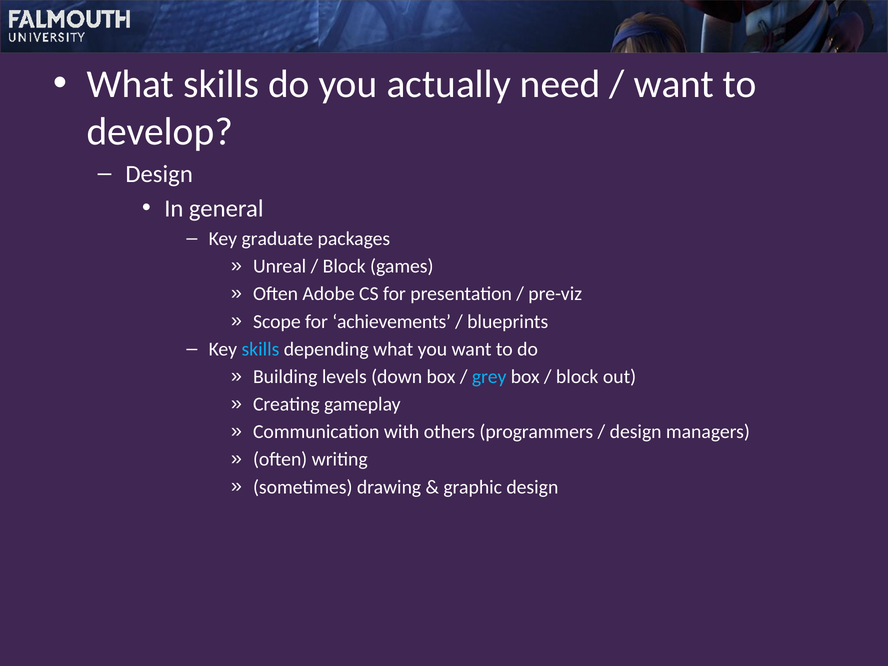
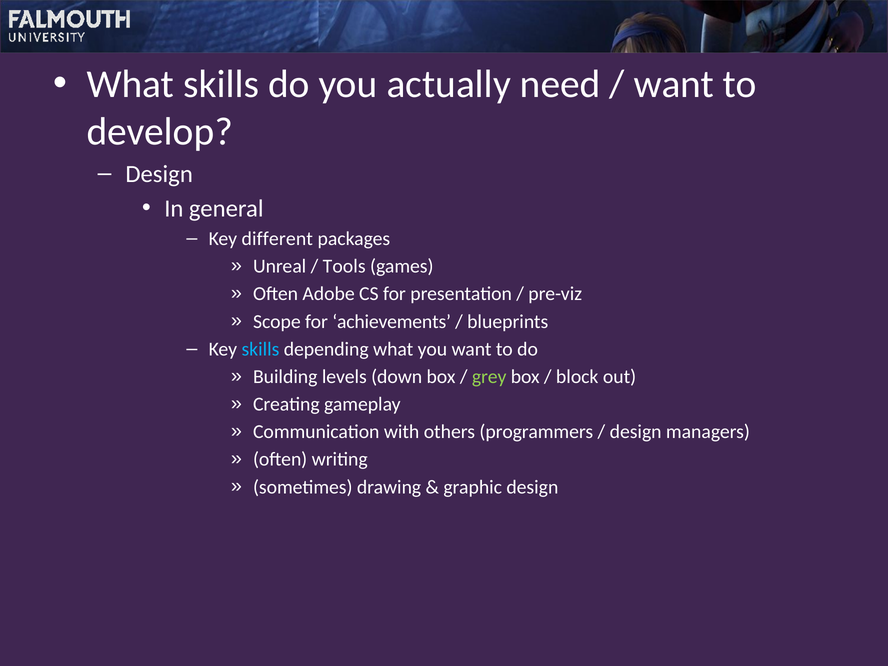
graduate: graduate -> different (277, 239)
Block: Block -> Tools (344, 266)
grey colour: light blue -> light green (489, 377)
